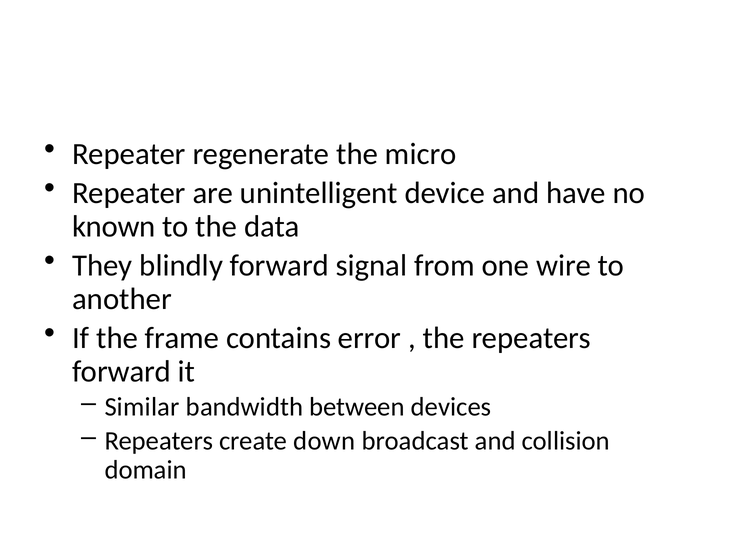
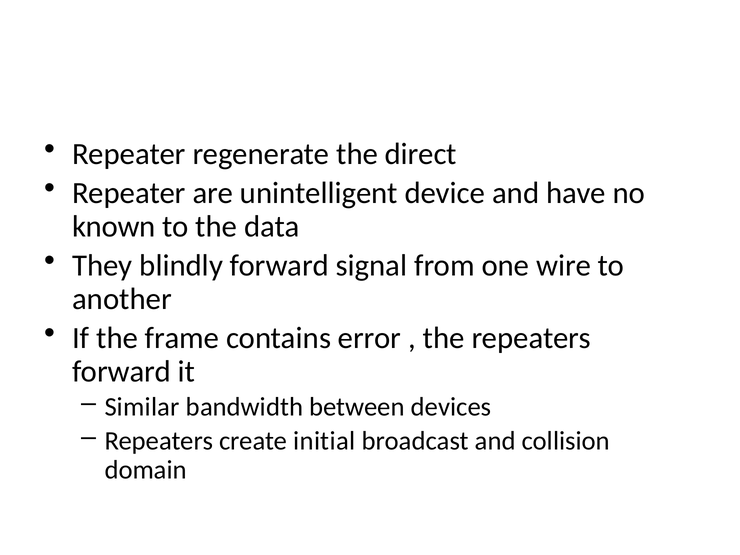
micro: micro -> direct (421, 154)
down: down -> initial (324, 441)
